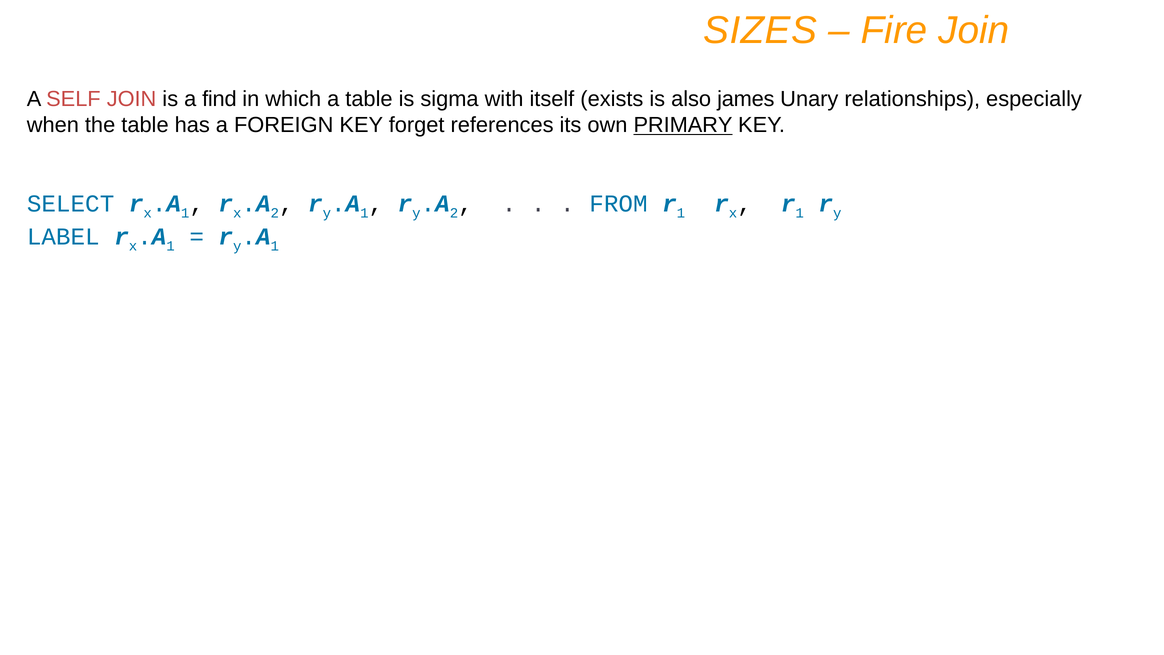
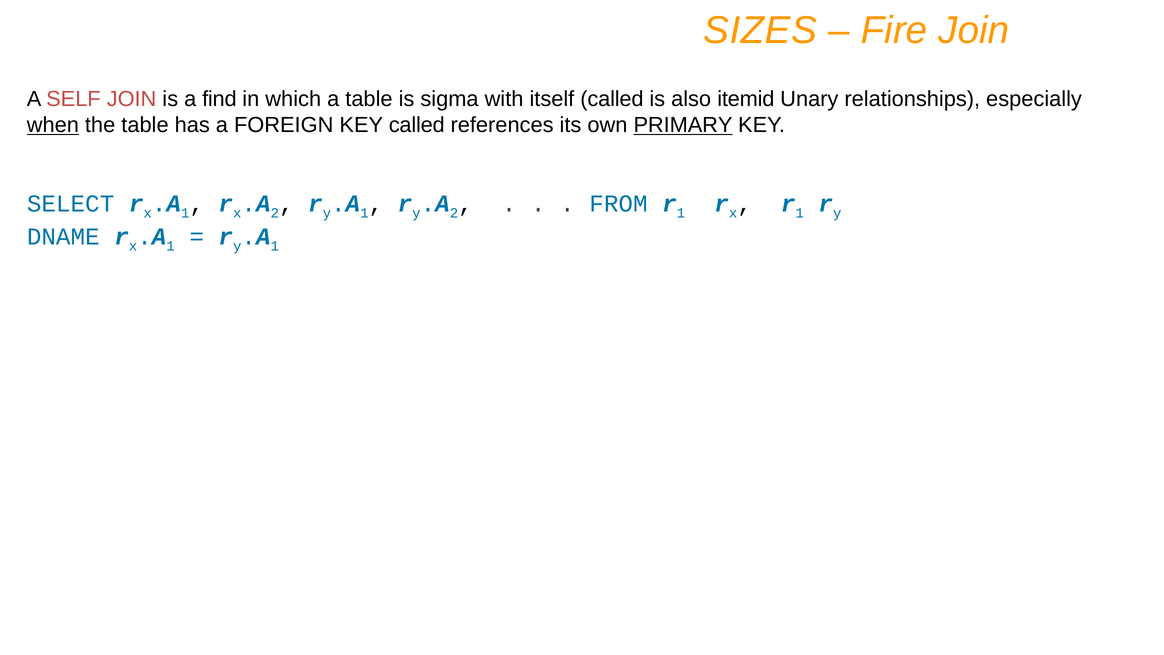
itself exists: exists -> called (612, 99)
james: james -> itemid (746, 99)
when underline: none -> present (53, 125)
KEY forget: forget -> called (417, 125)
LABEL: LABEL -> DNAME (63, 237)
